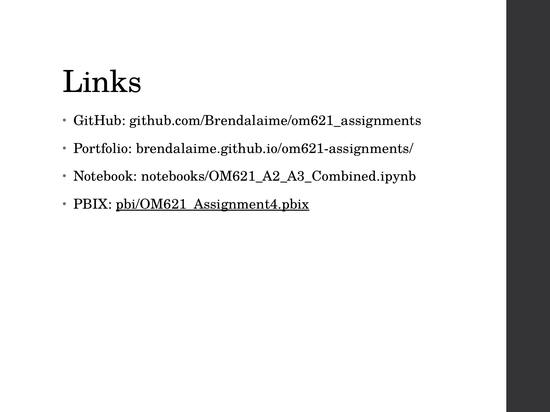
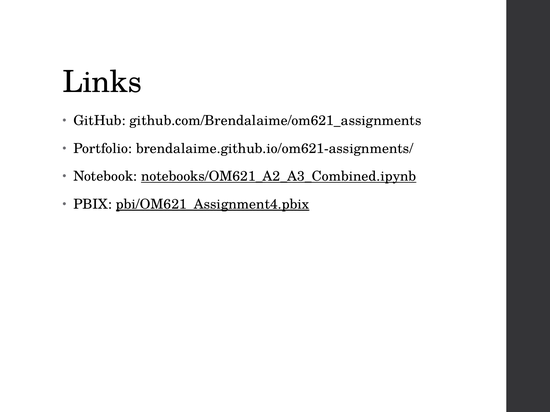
notebooks/OM621_A2_A3_Combined.ipynb underline: none -> present (279, 177)
